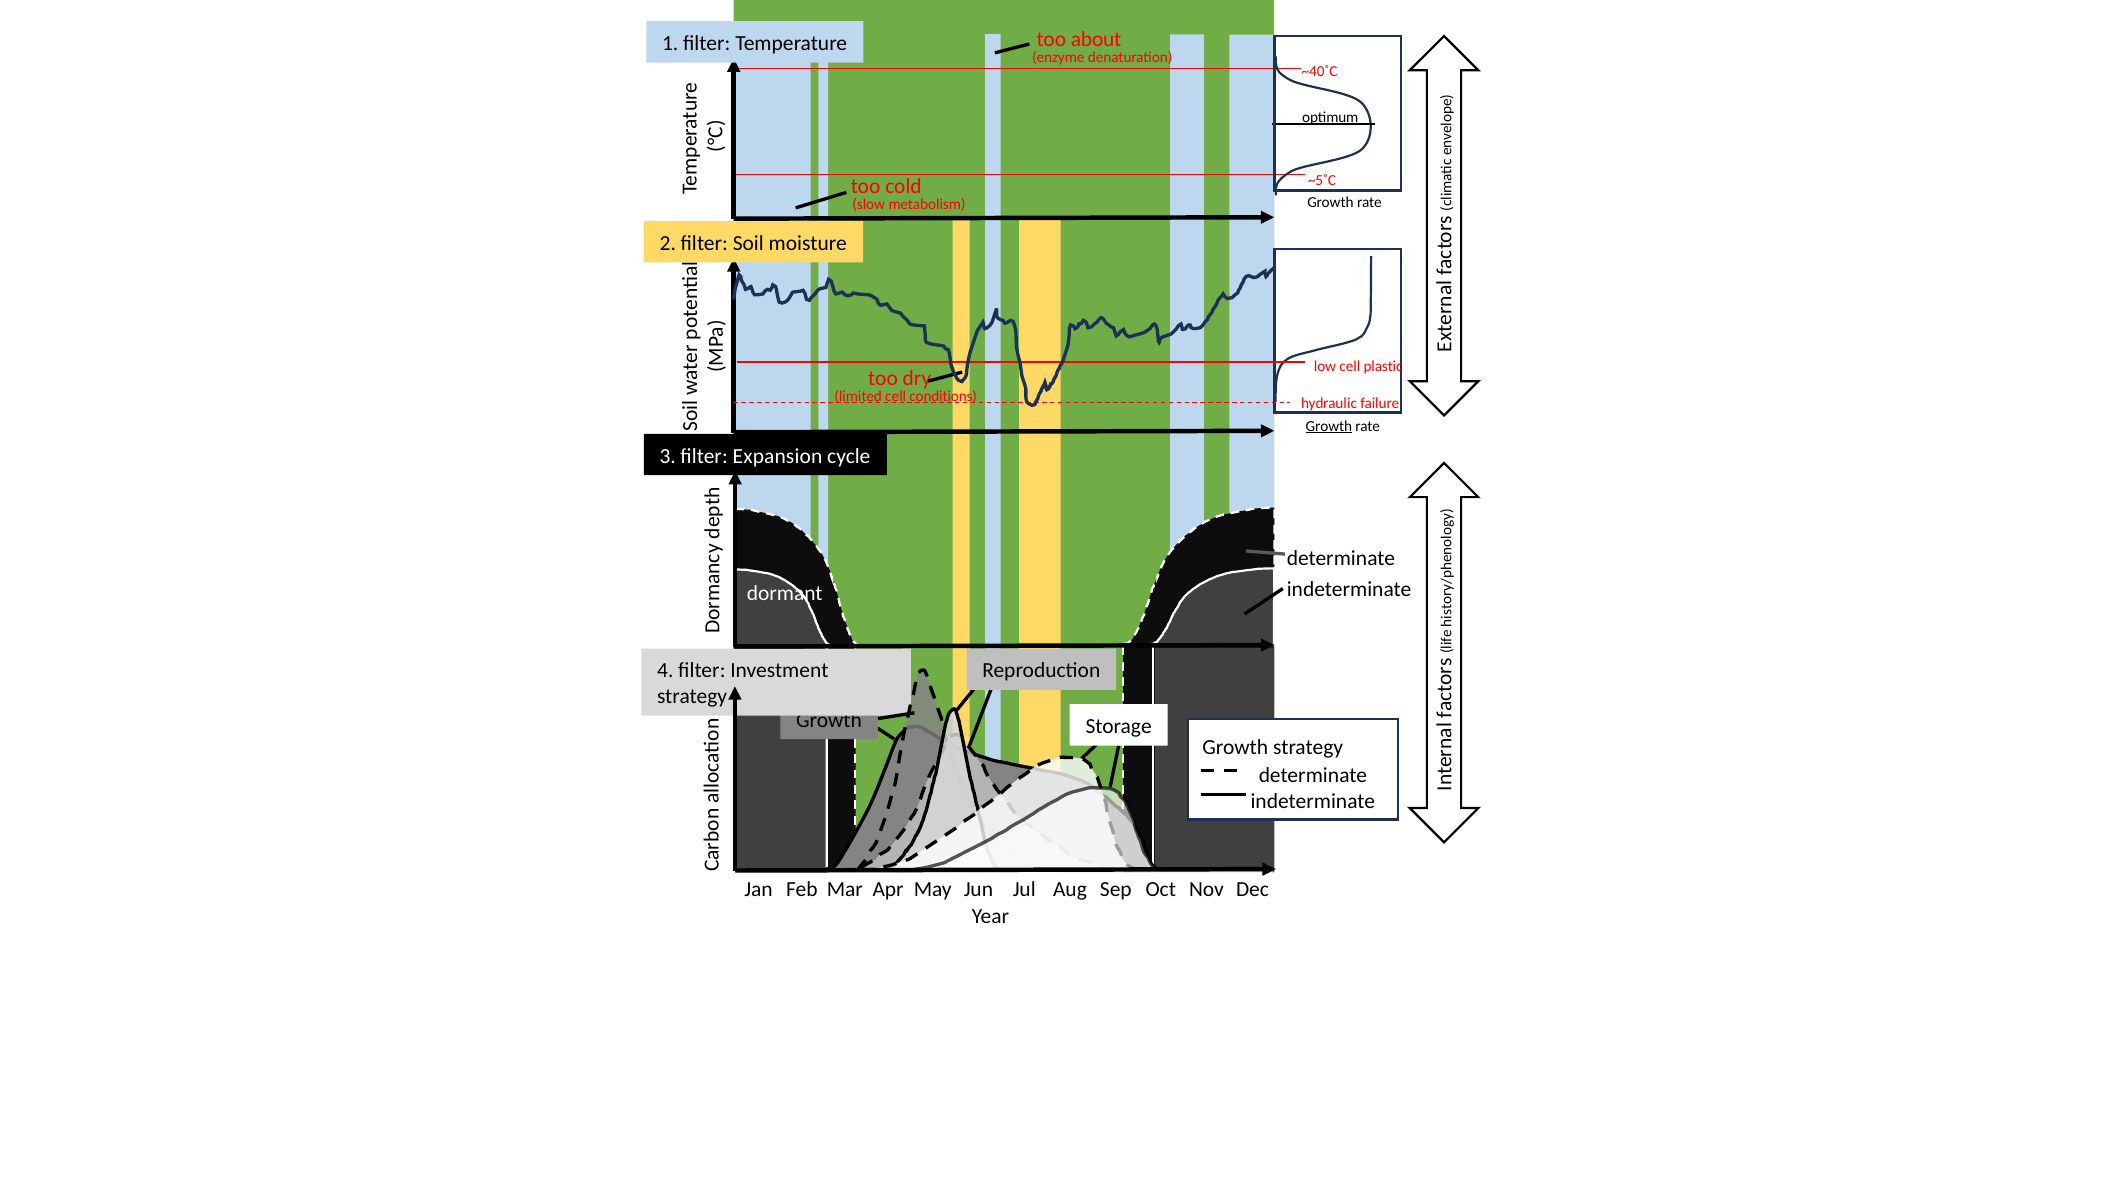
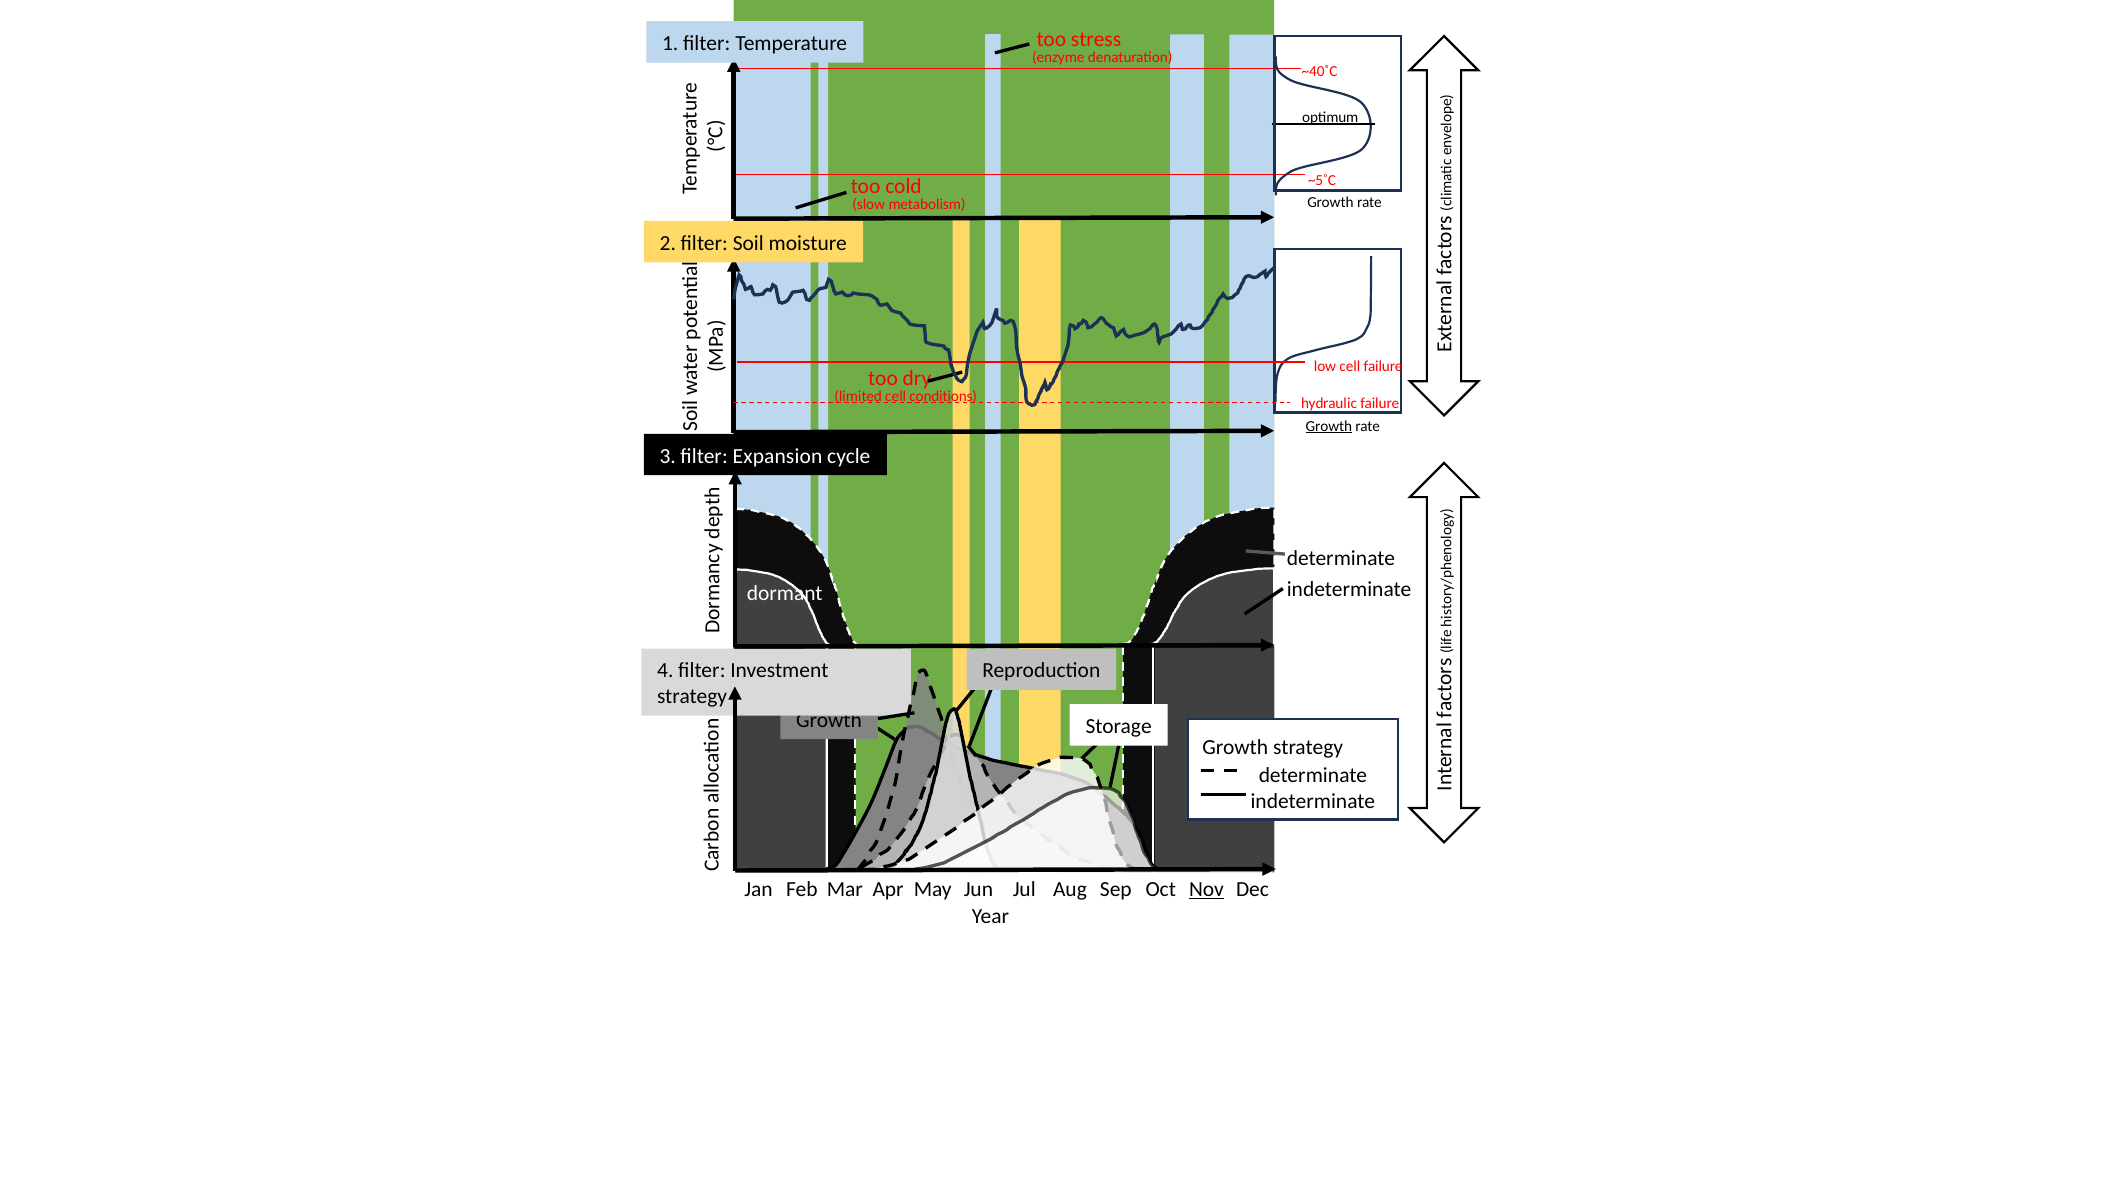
about: about -> stress (1096, 39)
cell plastic: plastic -> failure (1383, 366)
Nov underline: none -> present (1206, 889)
